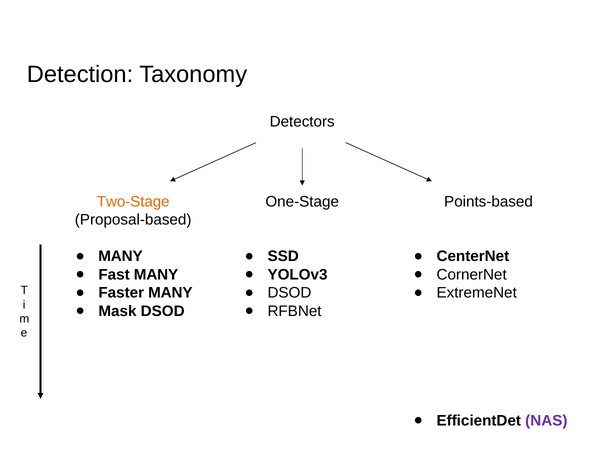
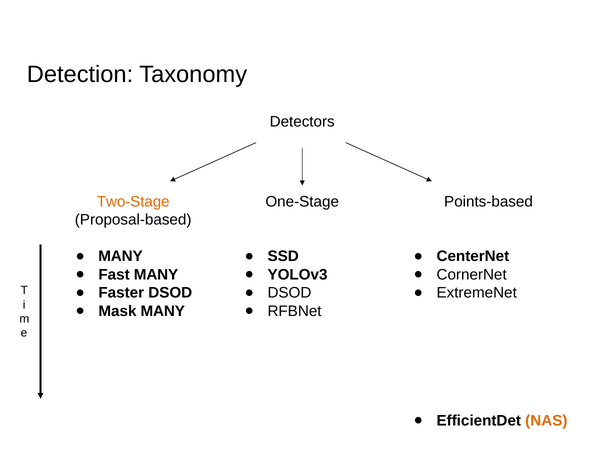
Faster MANY: MANY -> DSOD (170, 293)
Mask DSOD: DSOD -> MANY (163, 312)
NAS colour: purple -> orange (546, 421)
